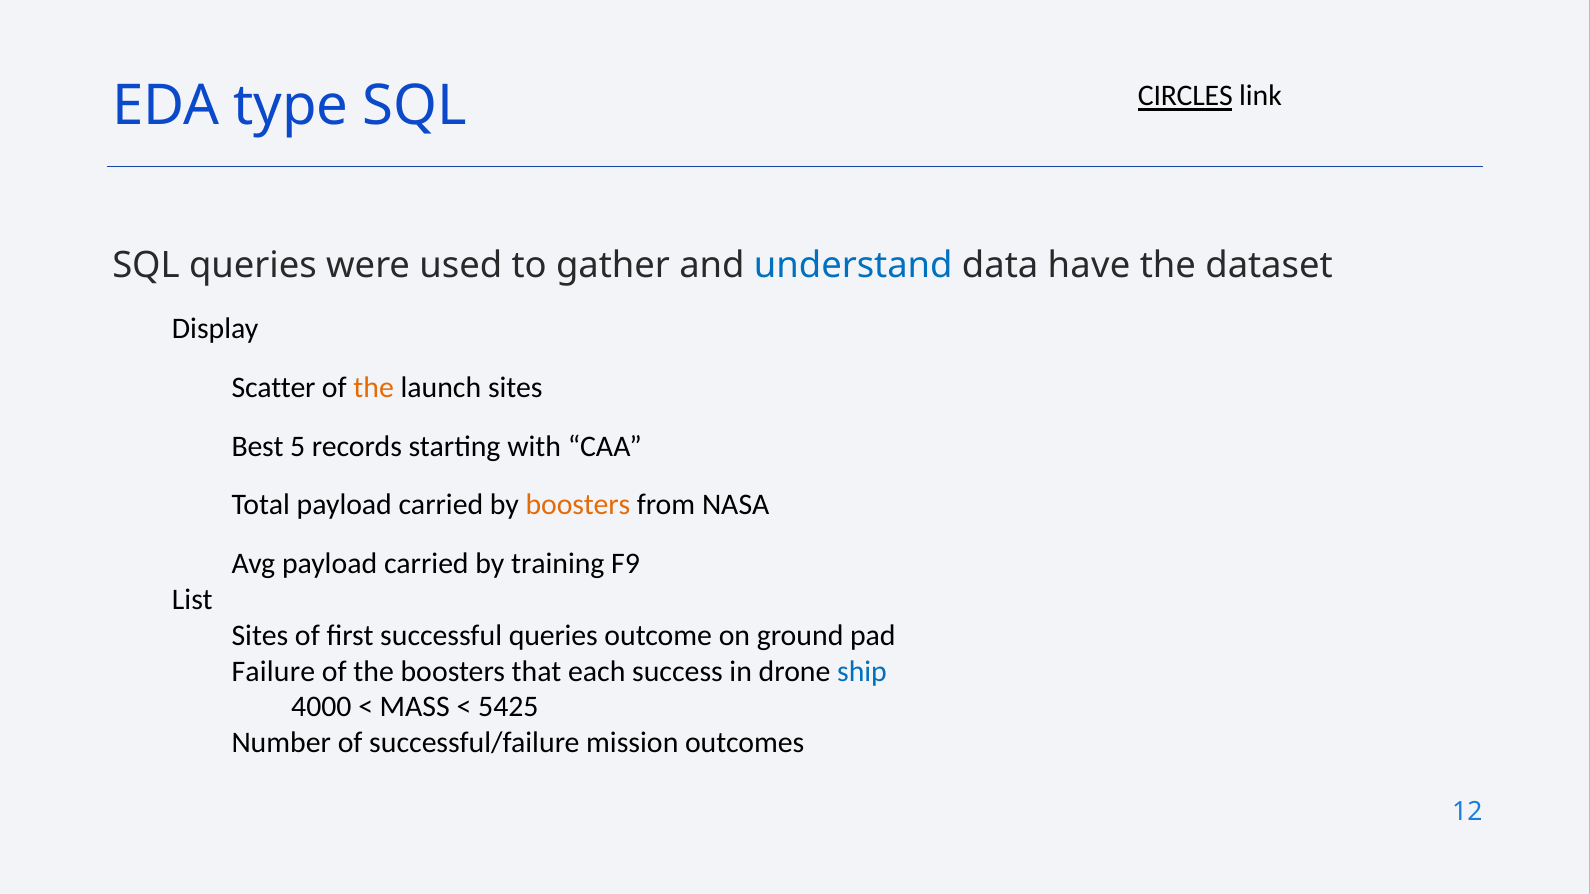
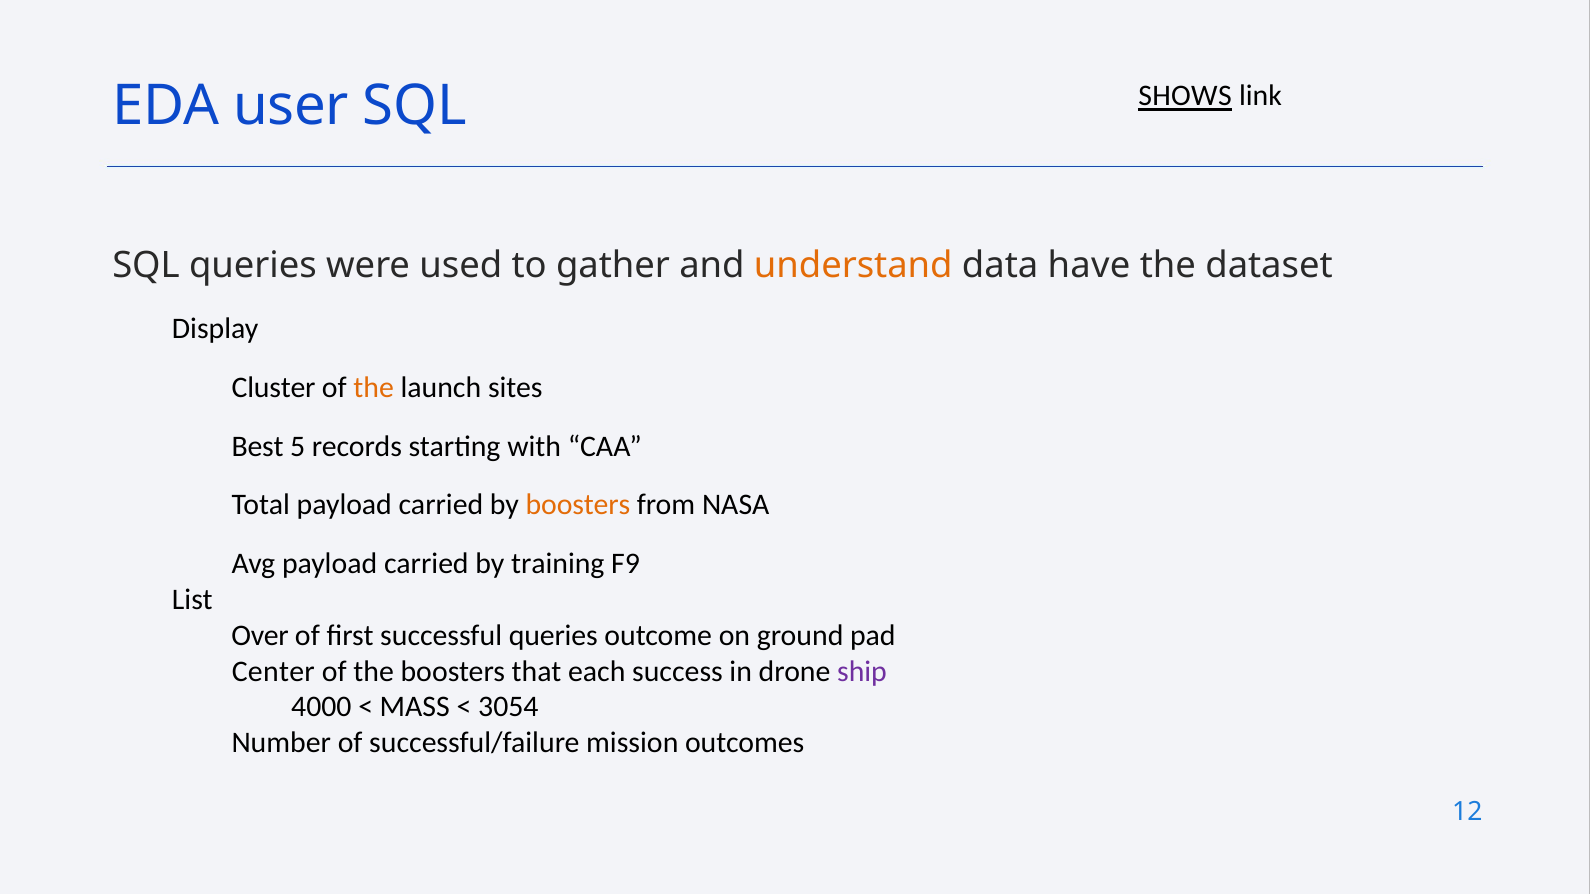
type: type -> user (291, 106)
CIRCLES: CIRCLES -> SHOWS (1185, 96)
understand colour: blue -> orange (853, 266)
Scatter: Scatter -> Cluster (274, 387)
Sites: Sites -> Over (260, 636)
Failure: Failure -> Center (273, 672)
ship colour: blue -> purple (862, 672)
5425: 5425 -> 3054 (508, 707)
